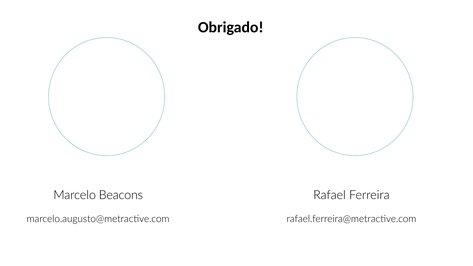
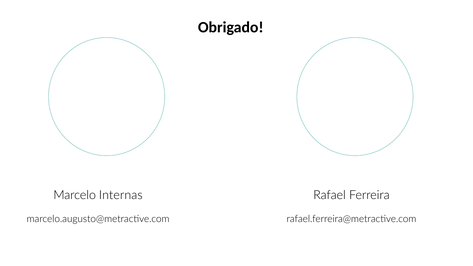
Beacons: Beacons -> Internas (121, 195)
